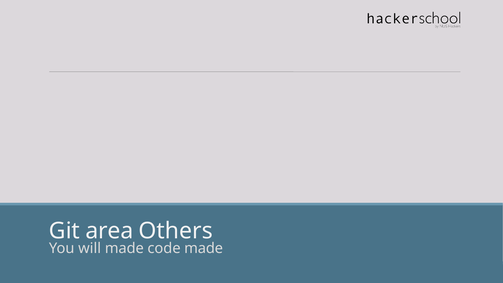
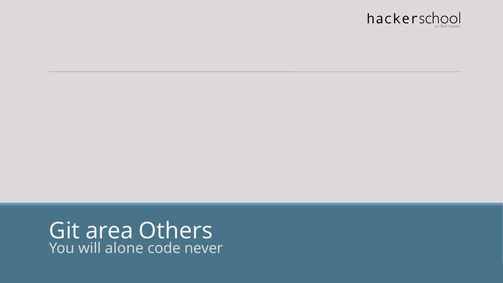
will made: made -> alone (124, 248)
code made: made -> never (204, 248)
